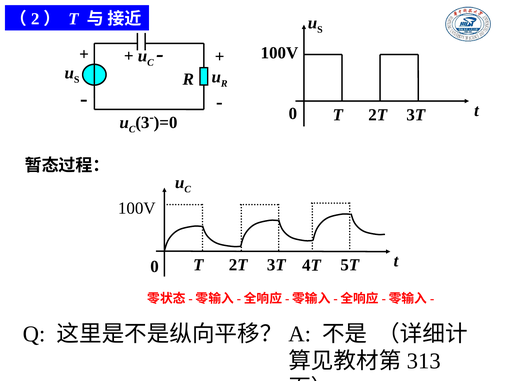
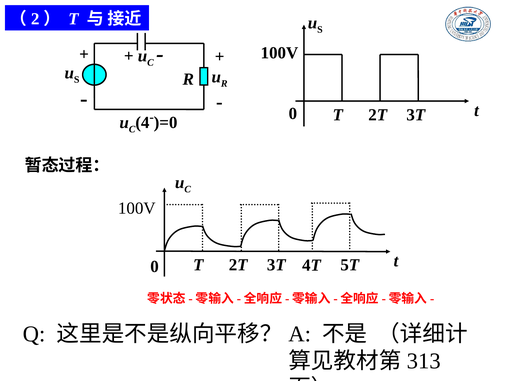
3: 3 -> 4 (142, 123)
